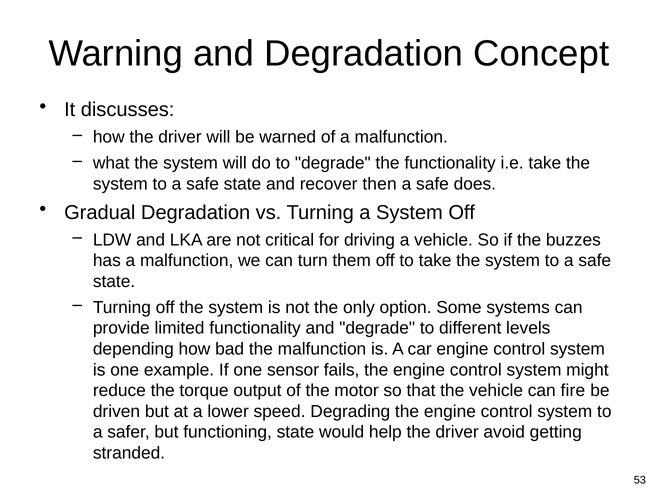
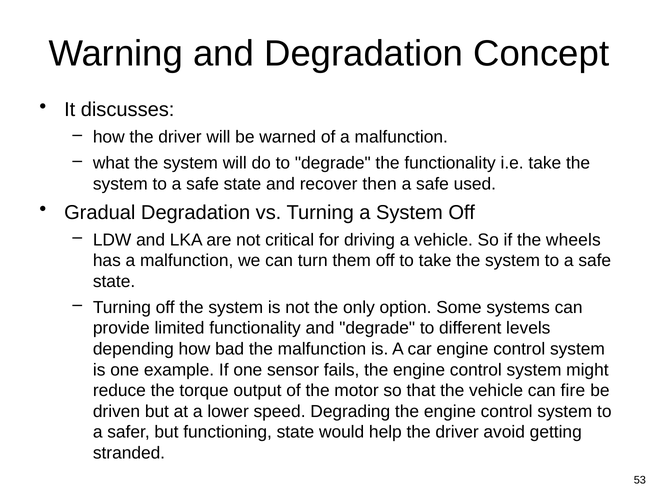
does: does -> used (475, 184)
buzzes: buzzes -> wheels (573, 240)
